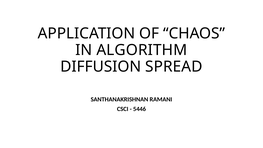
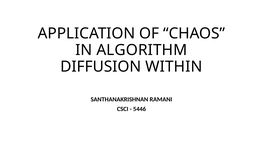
SPREAD: SPREAD -> WITHIN (174, 67)
